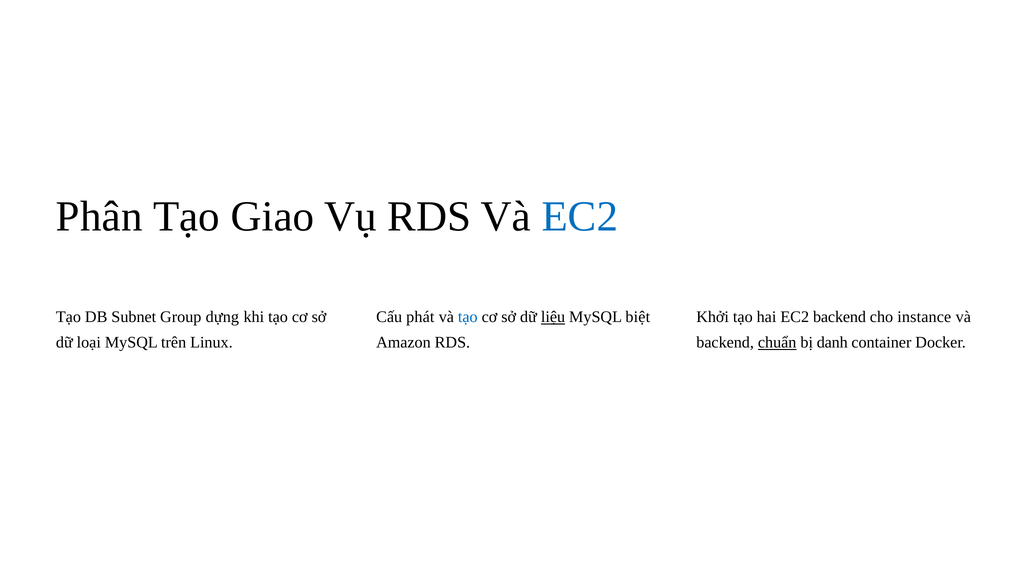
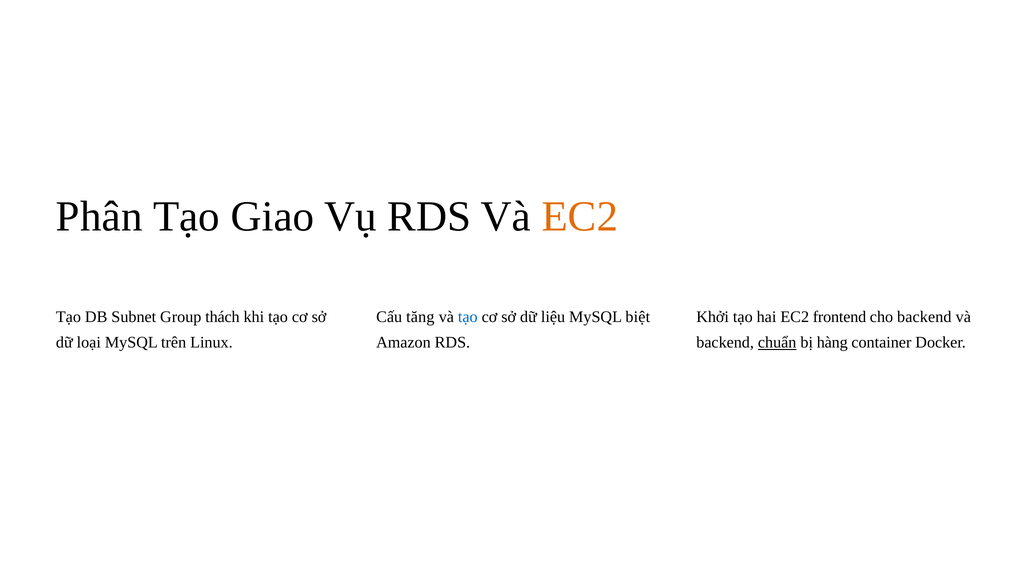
EC2 colour: blue -> orange (580, 217)
dựng: dựng -> thách (223, 317)
phát: phát -> tăng (420, 317)
liệu underline: present -> none (553, 317)
EC2 backend: backend -> frontend (840, 317)
cho instance: instance -> backend (924, 317)
danh: danh -> hàng (832, 342)
